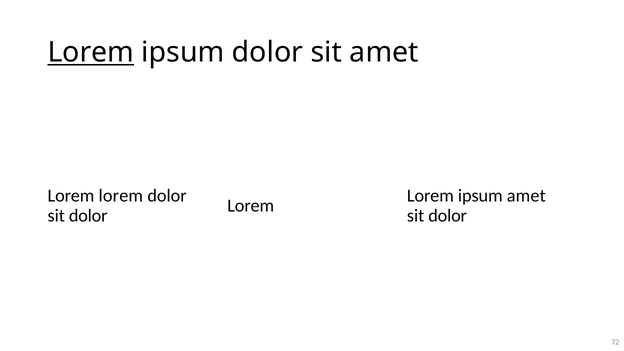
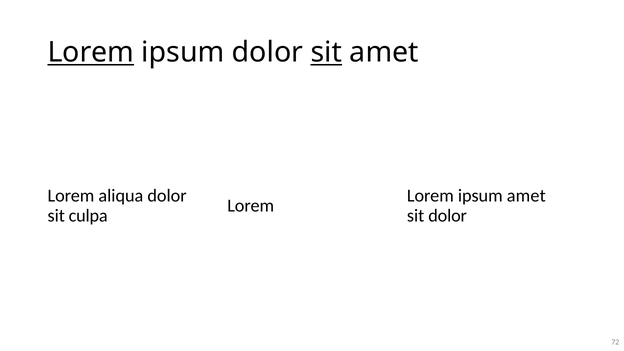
sit underline: none -> present (326, 52)
lorem: lorem -> aliqua (121, 196)
dolor: dolor -> culpa (88, 216)
